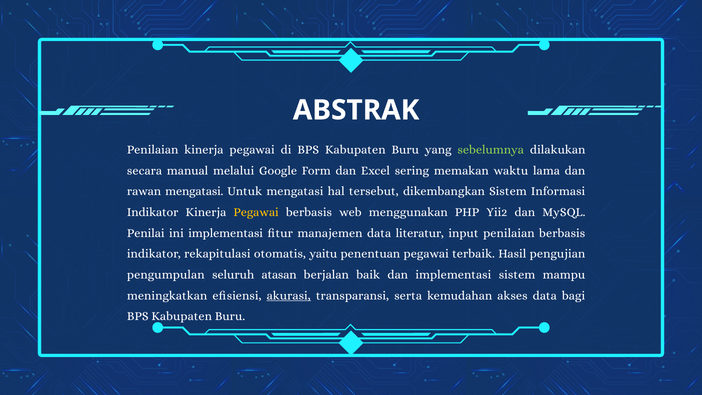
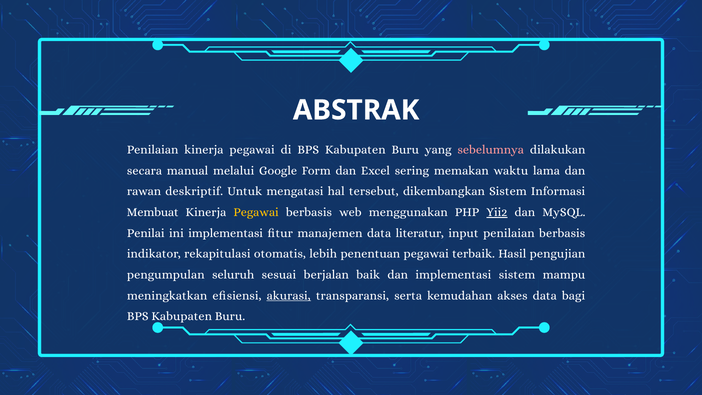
sebelumnya colour: light green -> pink (491, 150)
rawan mengatasi: mengatasi -> deskriptif (194, 191)
Indikator: Indikator -> Membuat (153, 212)
Yii2 underline: none -> present (497, 212)
yaitu: yaitu -> lebih (323, 254)
atasan: atasan -> sesuai (279, 275)
